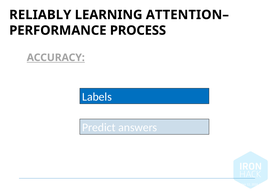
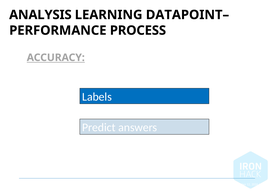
RELIABLY: RELIABLY -> ANALYSIS (40, 15)
ATTENTION–: ATTENTION– -> DATAPOINT– (187, 15)
